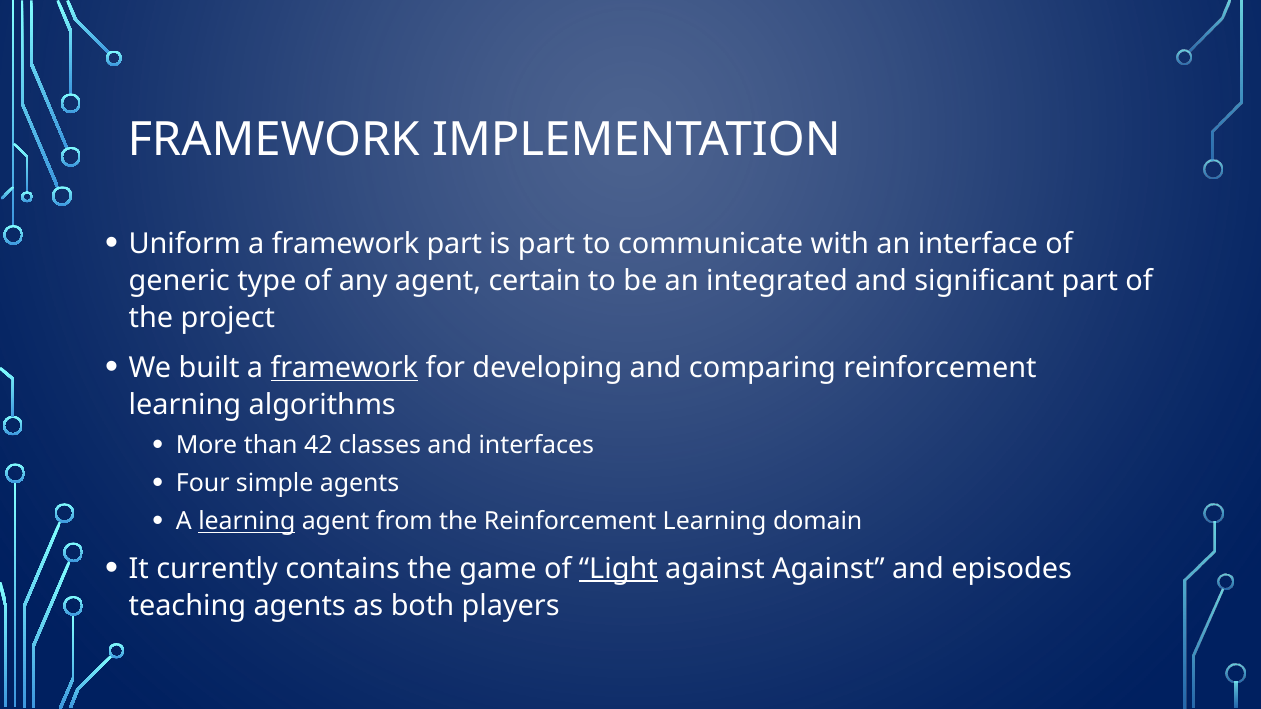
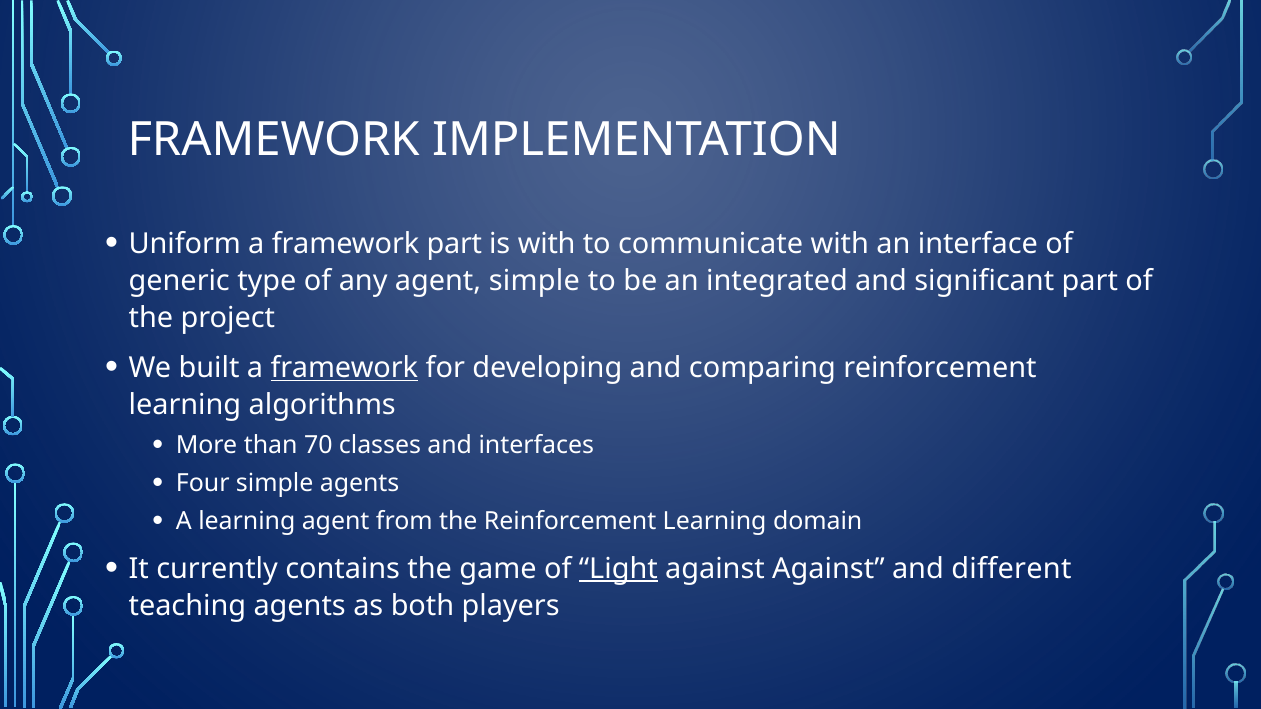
is part: part -> with (547, 244)
agent certain: certain -> simple (534, 281)
42: 42 -> 70 (318, 445)
learning underline: present -> none (247, 522)
episodes: episodes -> different (1011, 569)
